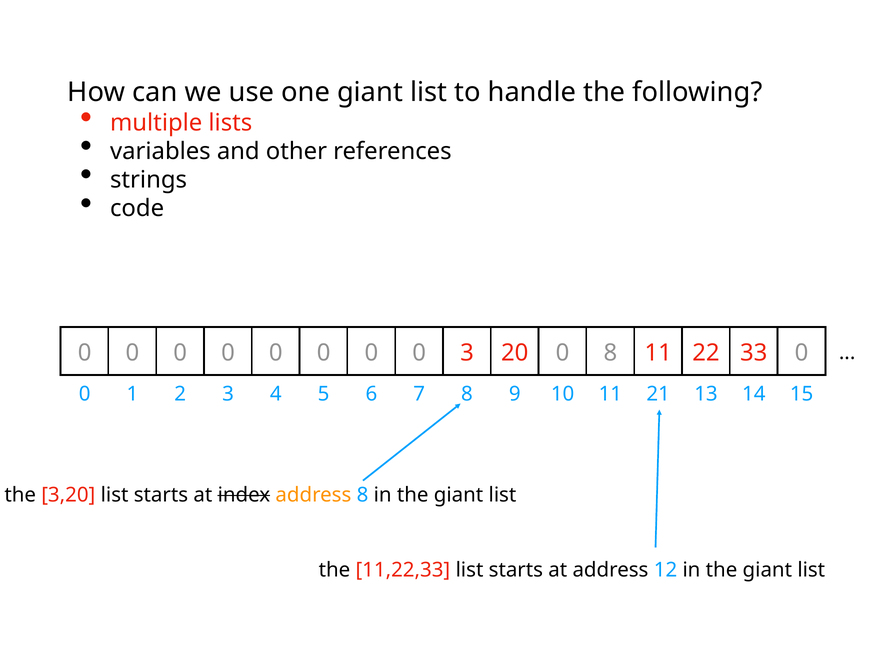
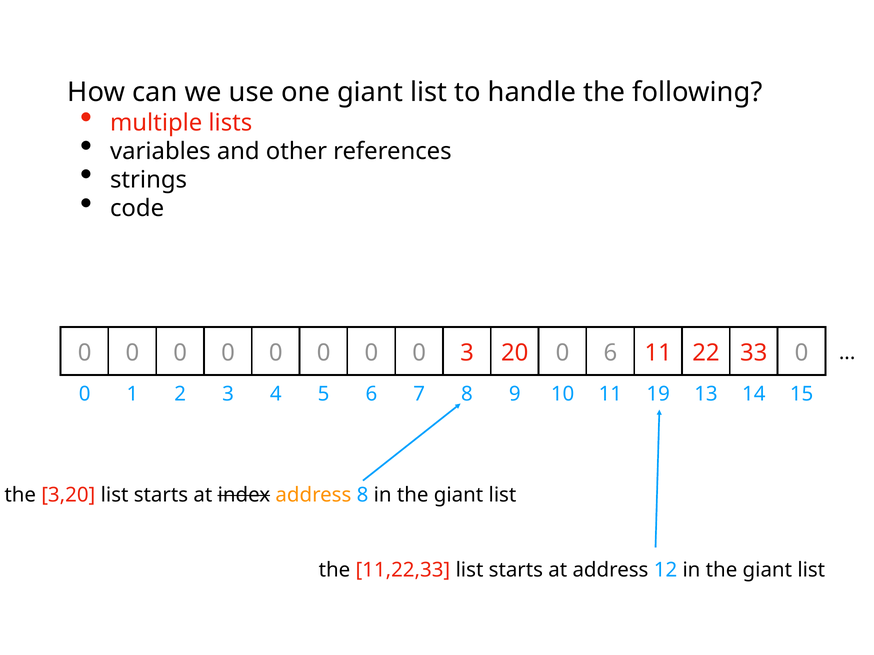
0 8: 8 -> 6 (610, 353)
21: 21 -> 19 (658, 394)
